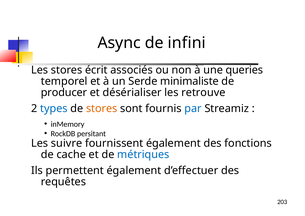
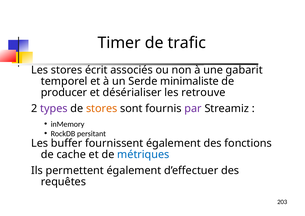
Async: Async -> Timer (119, 43)
infini: infini -> trafic (187, 43)
queries: queries -> gabarit (244, 70)
types colour: blue -> purple (54, 108)
par colour: blue -> purple (193, 108)
suivre: suivre -> buffer (67, 143)
